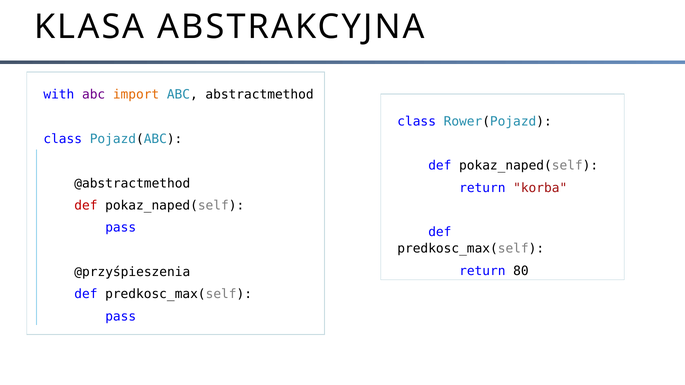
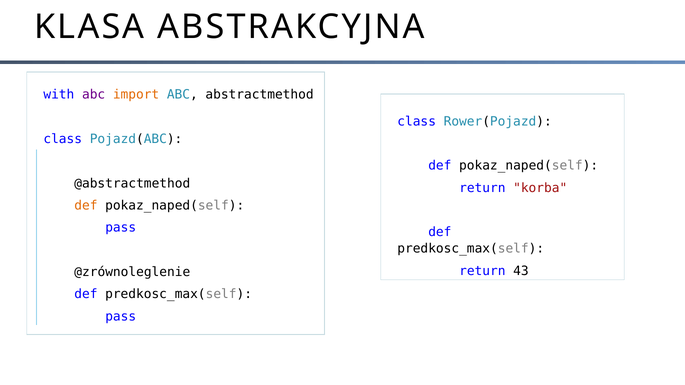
def colour: red -> orange (86, 206)
80: 80 -> 43 (521, 271)
@przyśpieszenia: @przyśpieszenia -> @zrównoleglenie (132, 272)
